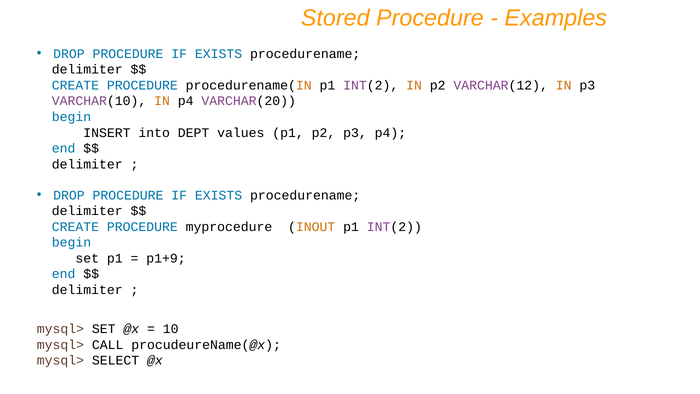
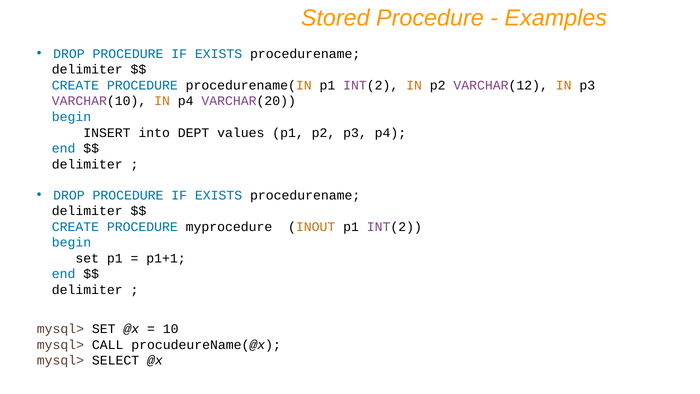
p1+9: p1+9 -> p1+1 (166, 258)
